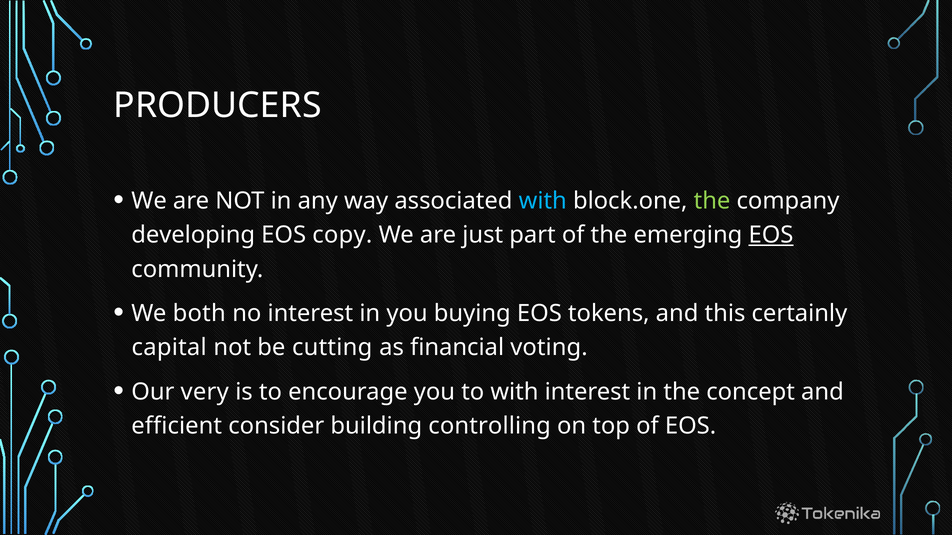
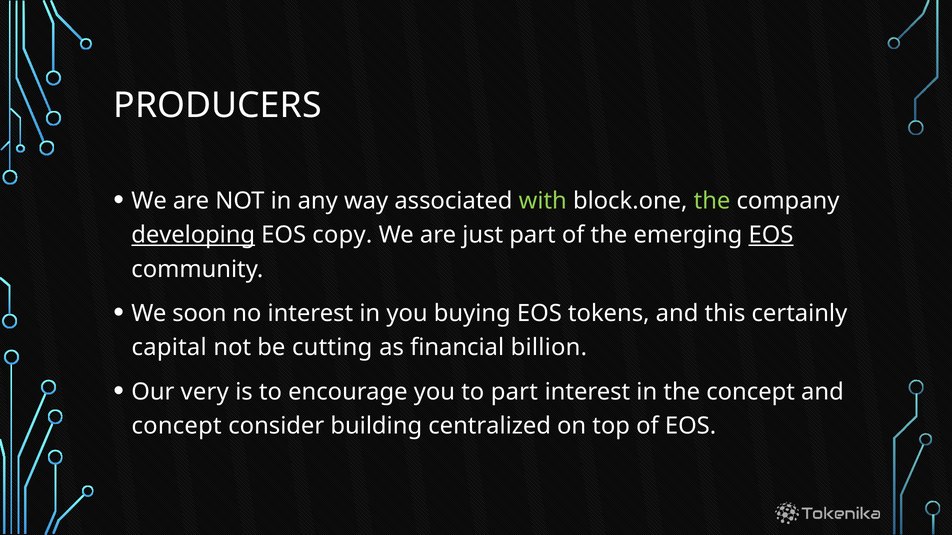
with colour: light blue -> light green (543, 201)
developing underline: none -> present (193, 235)
both: both -> soon (199, 314)
voting: voting -> billion (549, 348)
to with: with -> part (514, 392)
efficient: efficient -> concept (177, 426)
controlling: controlling -> centralized (490, 426)
